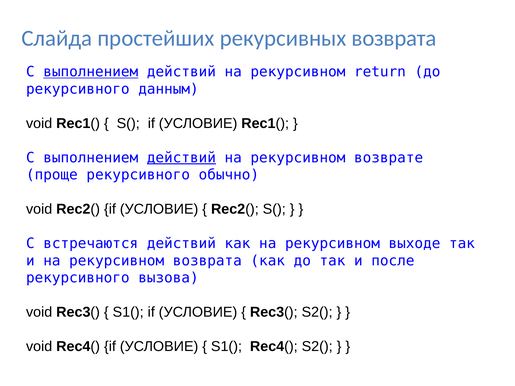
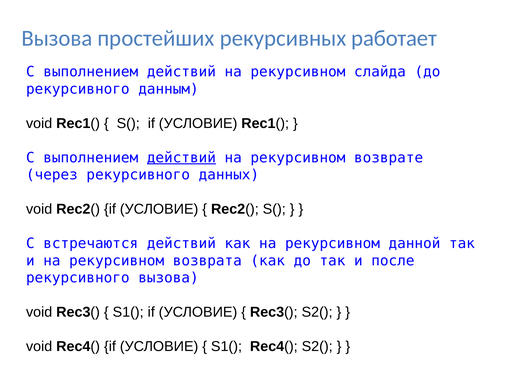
Слайда: Слайда -> Вызова (57, 38)
рекурсивных возврата: возврата -> работает (394, 38)
выполнением underline: present -> none (91, 72)
return: return -> слайда (380, 72)
проще: проще -> через (52, 175)
обычно: обычно -> данных (229, 175)
выходе: выходе -> данной (414, 244)
